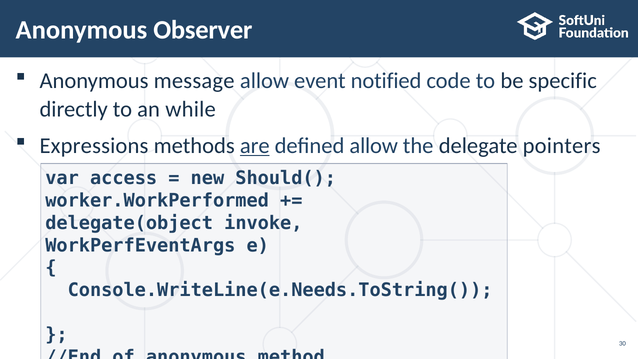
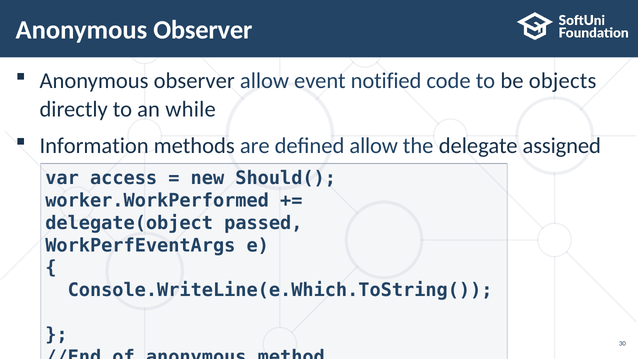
message: message -> observer (194, 81)
specific: specific -> objects (563, 81)
Expressions: Expressions -> Information (94, 146)
are underline: present -> none (255, 146)
pointers: pointers -> assigned (562, 146)
invoke: invoke -> passed (263, 223)
Console.WriteLine(e.Needs.ToString(: Console.WriteLine(e.Needs.ToString( -> Console.WriteLine(e.Which.ToString( (280, 290)
